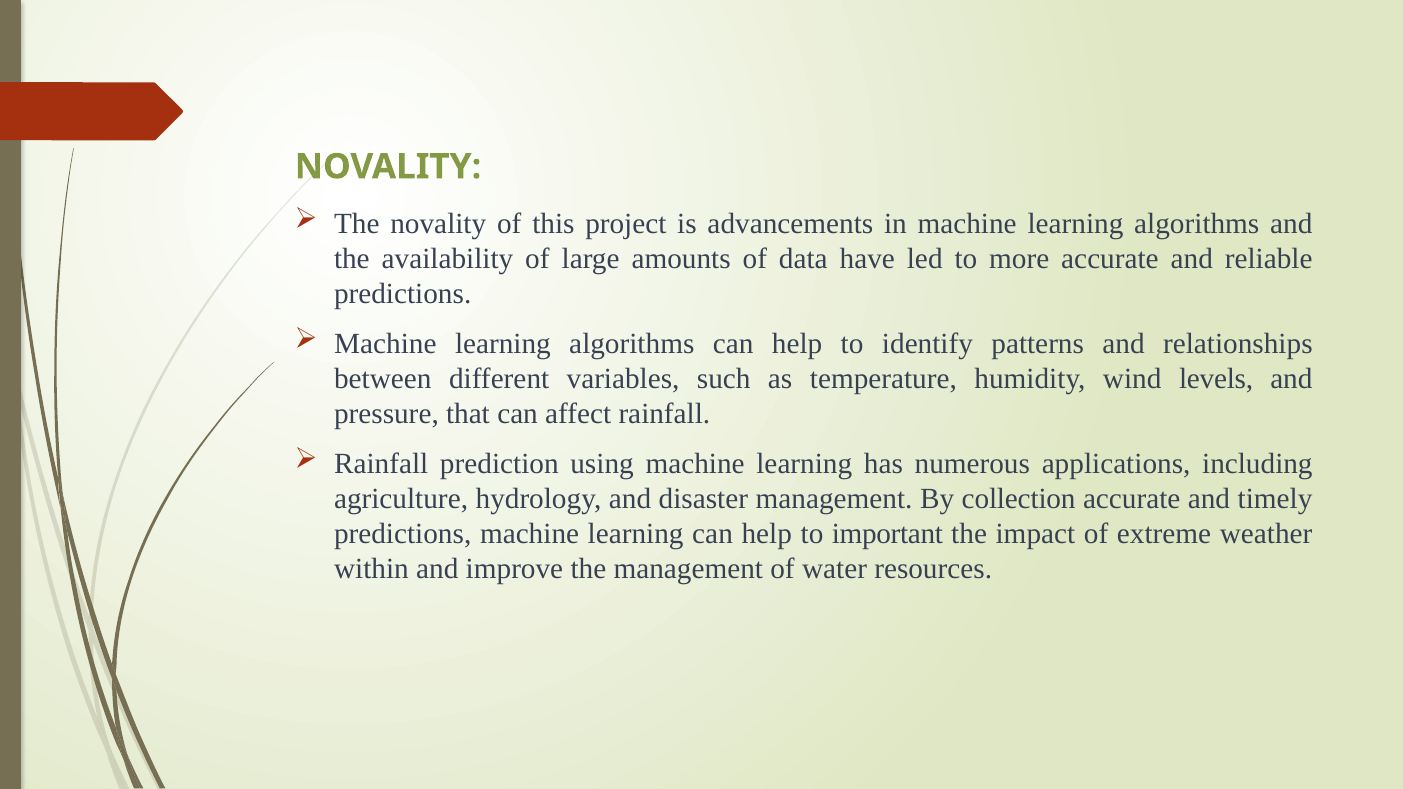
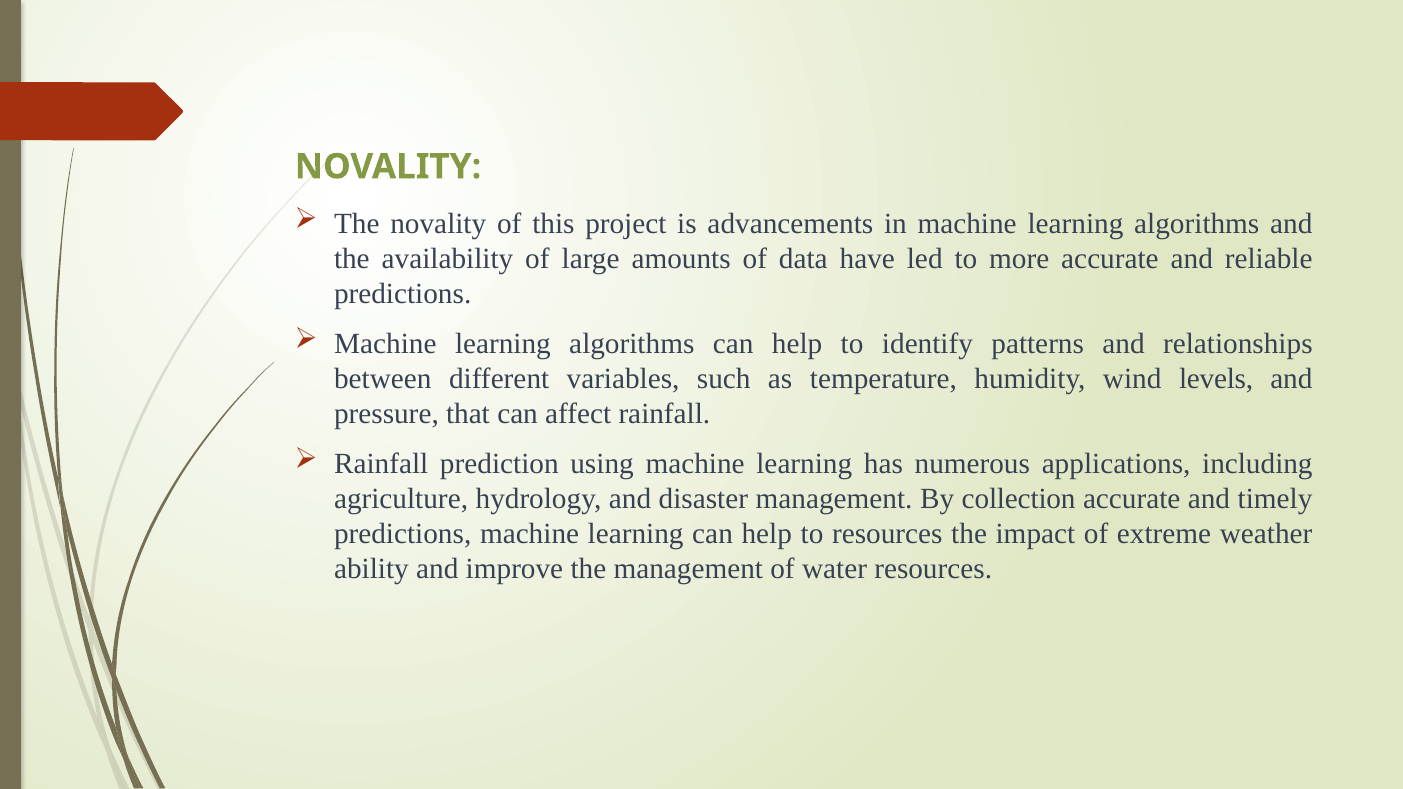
to important: important -> resources (887, 534)
within: within -> ability (371, 569)
